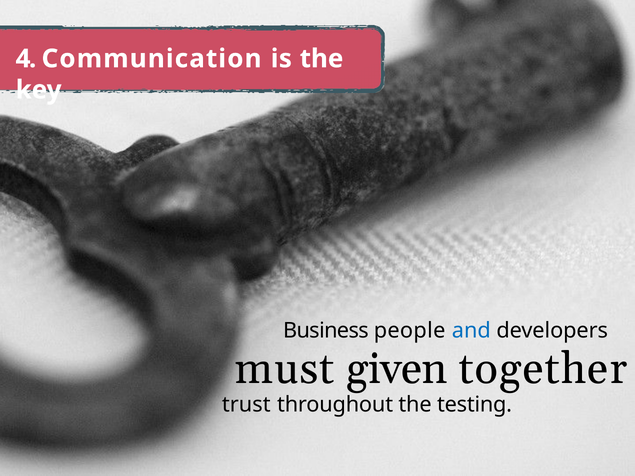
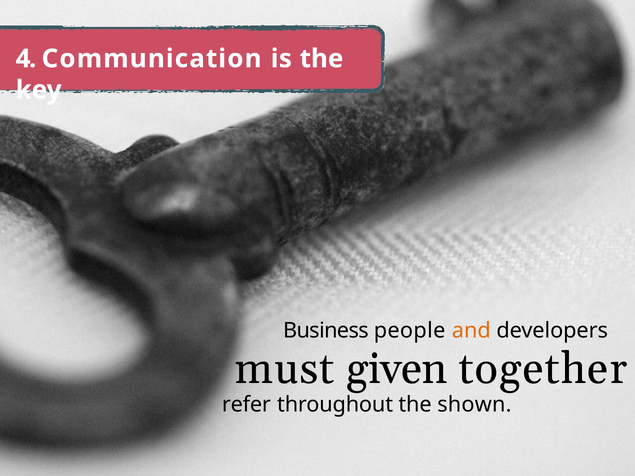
and colour: blue -> orange (471, 331)
trust: trust -> refer (246, 405)
testing: testing -> shown (474, 405)
